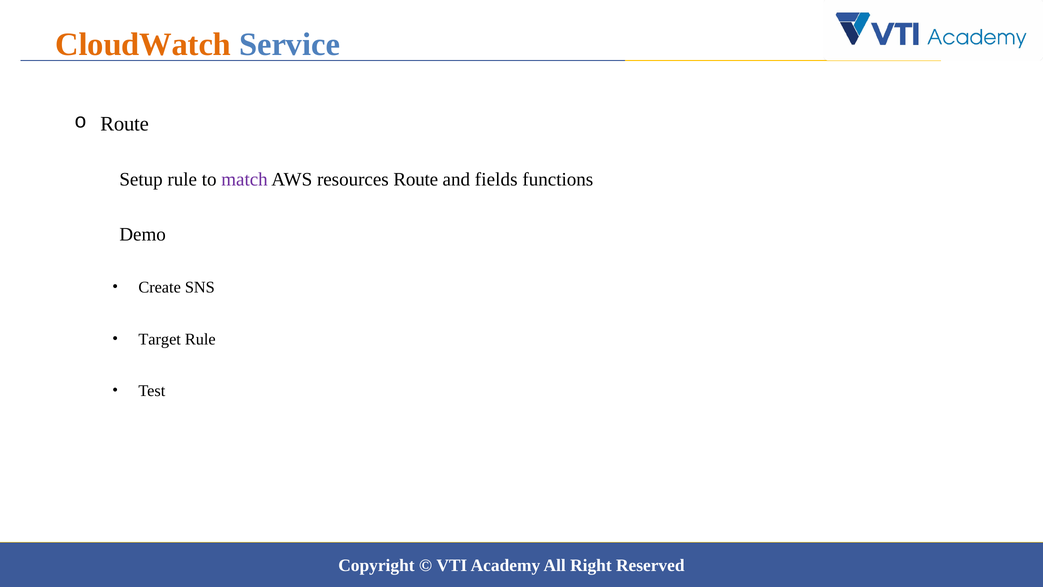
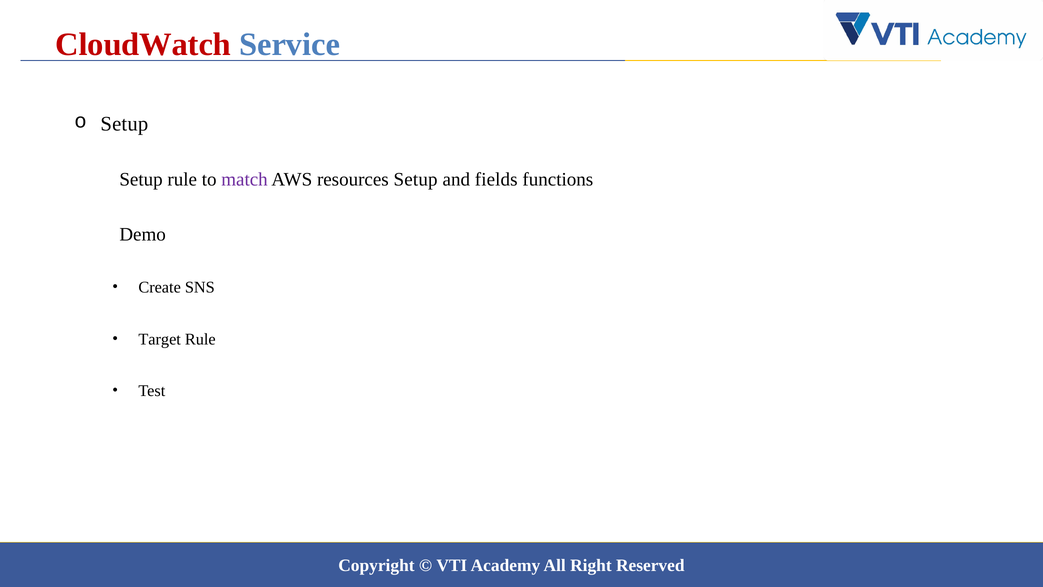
CloudWatch colour: orange -> red (143, 45)
Route: Route -> Setup (124, 124)
resources Route: Route -> Setup (416, 179)
